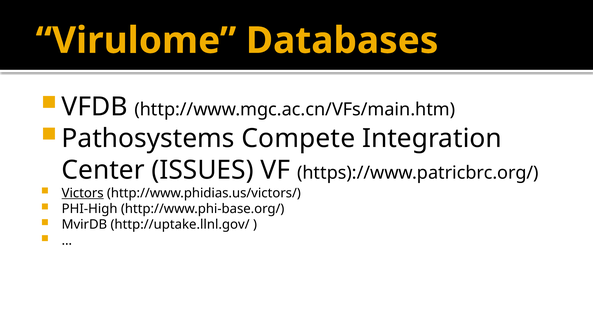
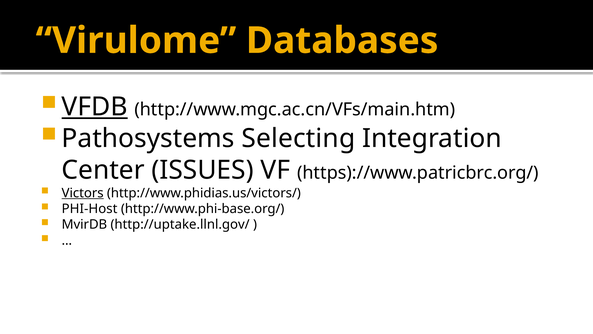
VFDB underline: none -> present (95, 107)
Compete: Compete -> Selecting (298, 138)
PHI-High: PHI-High -> PHI-Host (90, 209)
